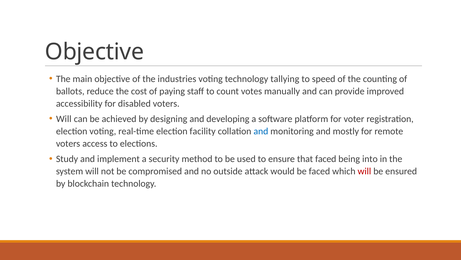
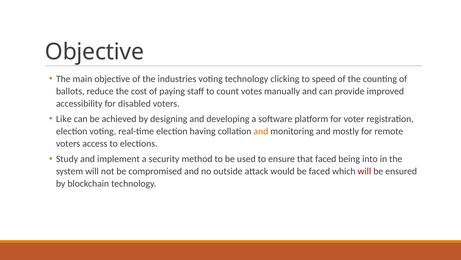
tallying: tallying -> clicking (285, 79)
Will: Will -> Like (64, 119)
facility: facility -> having (203, 131)
and colour: blue -> orange (261, 131)
